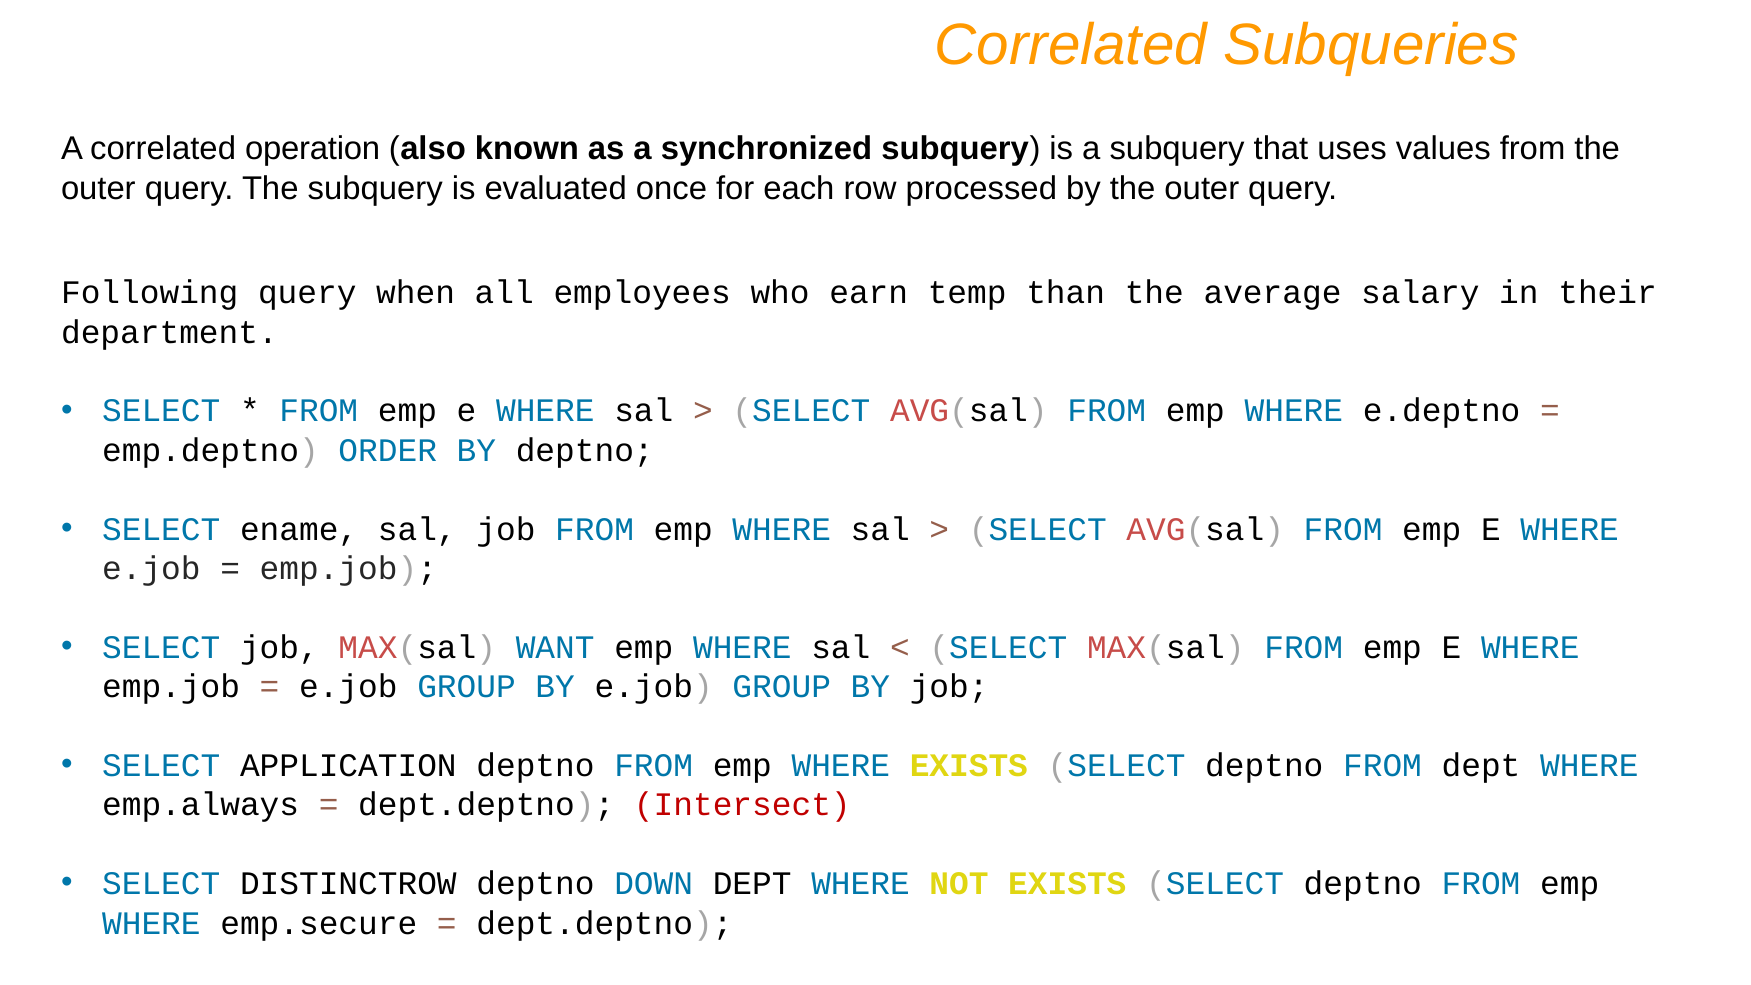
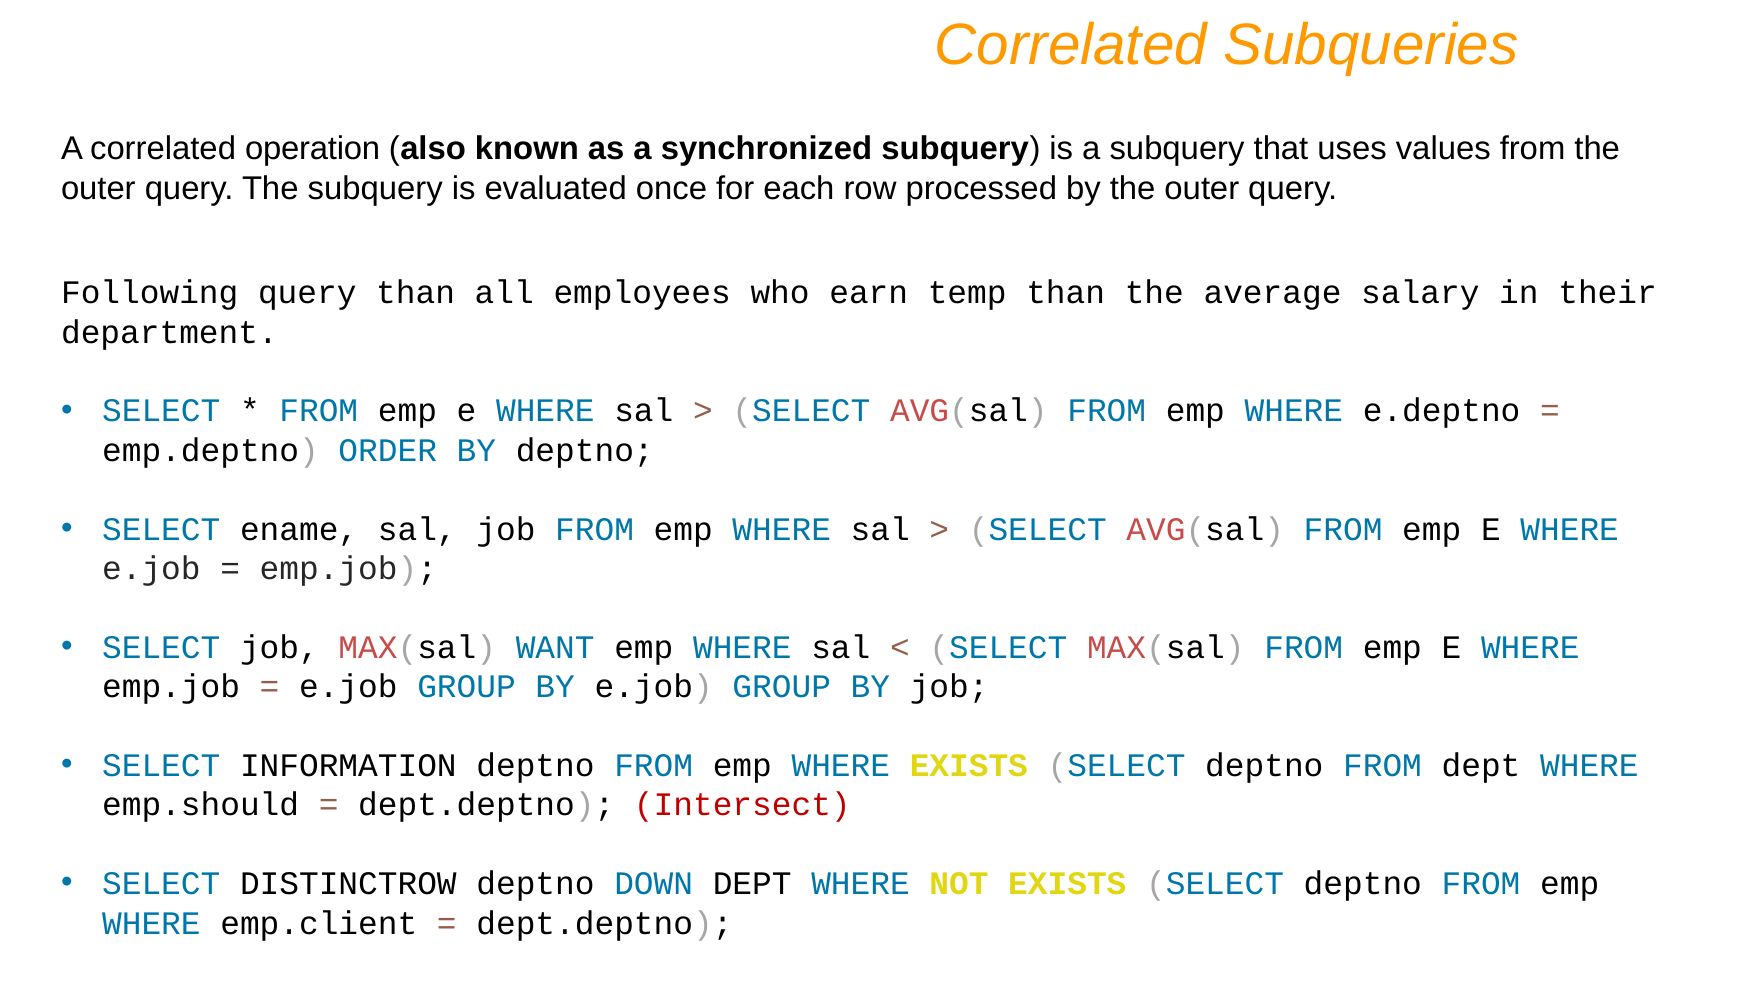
query when: when -> than (416, 293)
APPLICATION: APPLICATION -> INFORMATION (348, 766)
emp.always: emp.always -> emp.should (201, 805)
emp.secure: emp.secure -> emp.client (319, 923)
